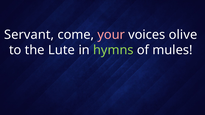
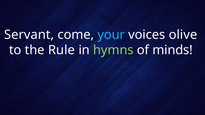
your colour: pink -> light blue (111, 35)
Lute: Lute -> Rule (61, 50)
mules: mules -> minds (173, 50)
